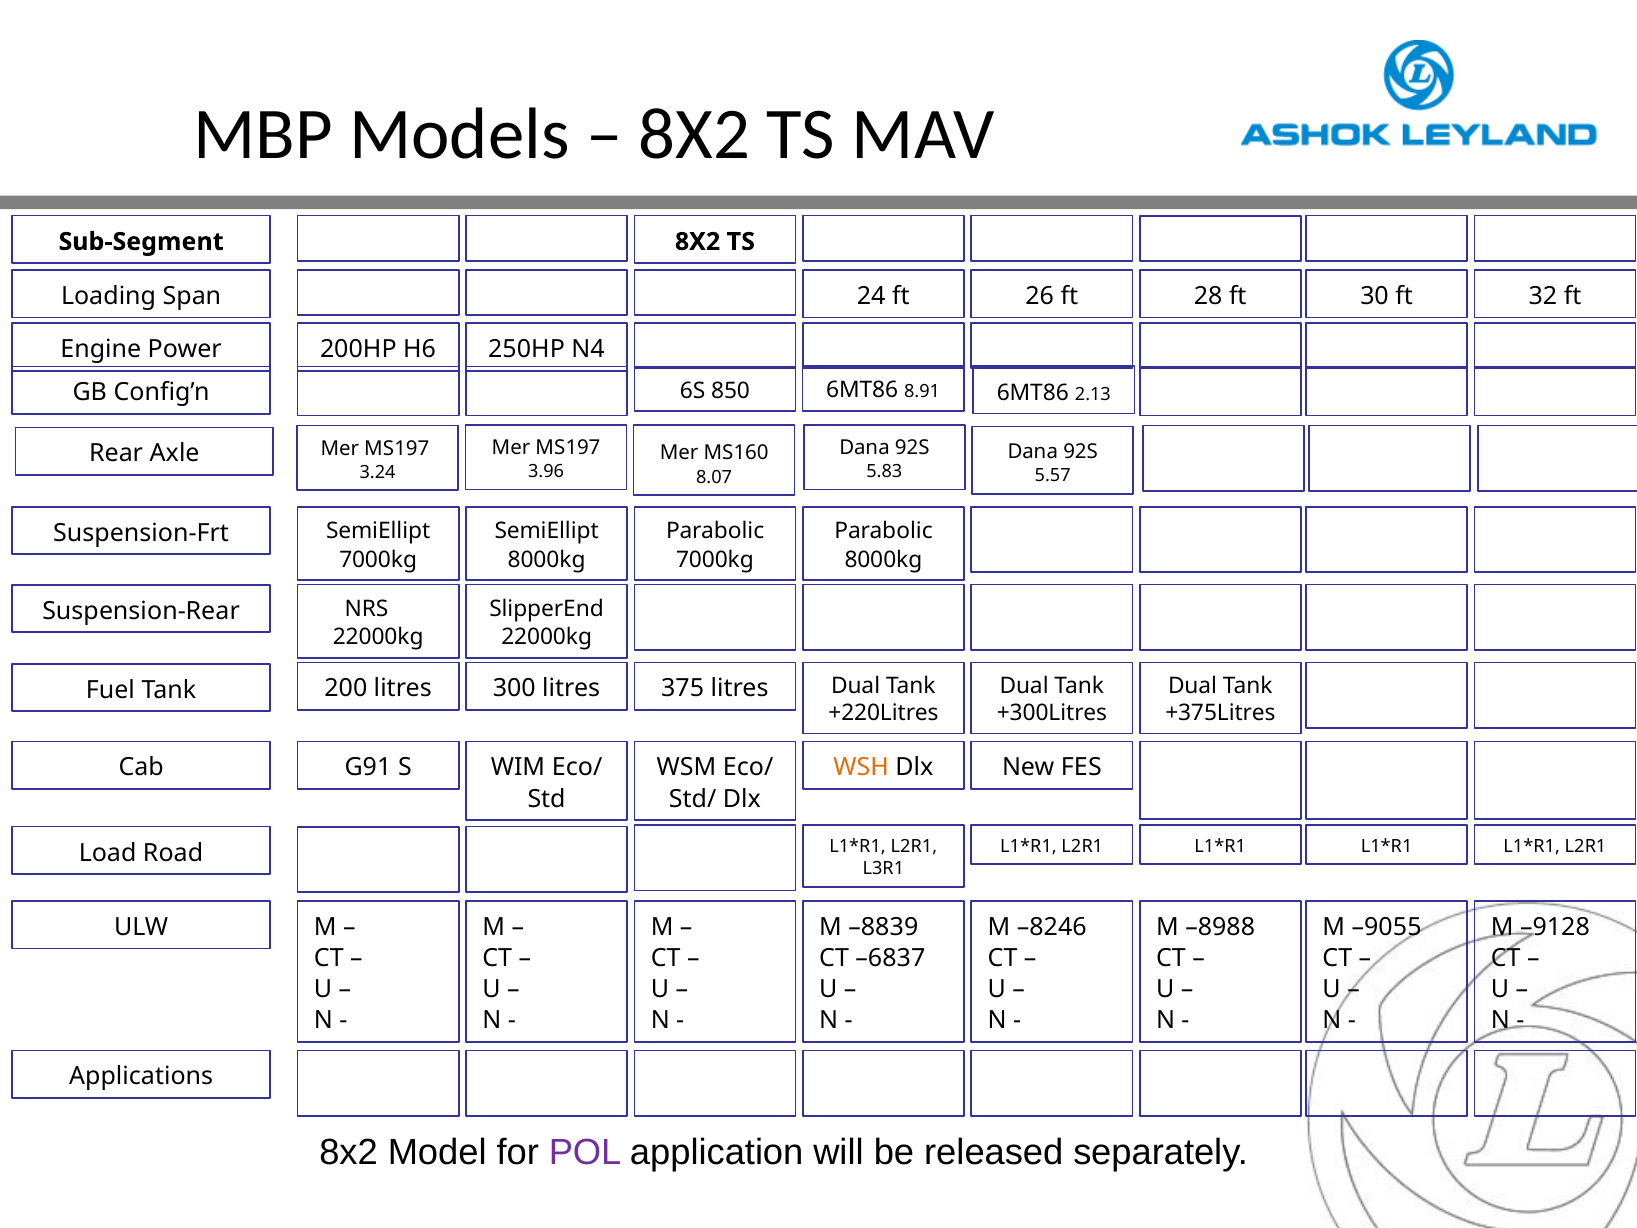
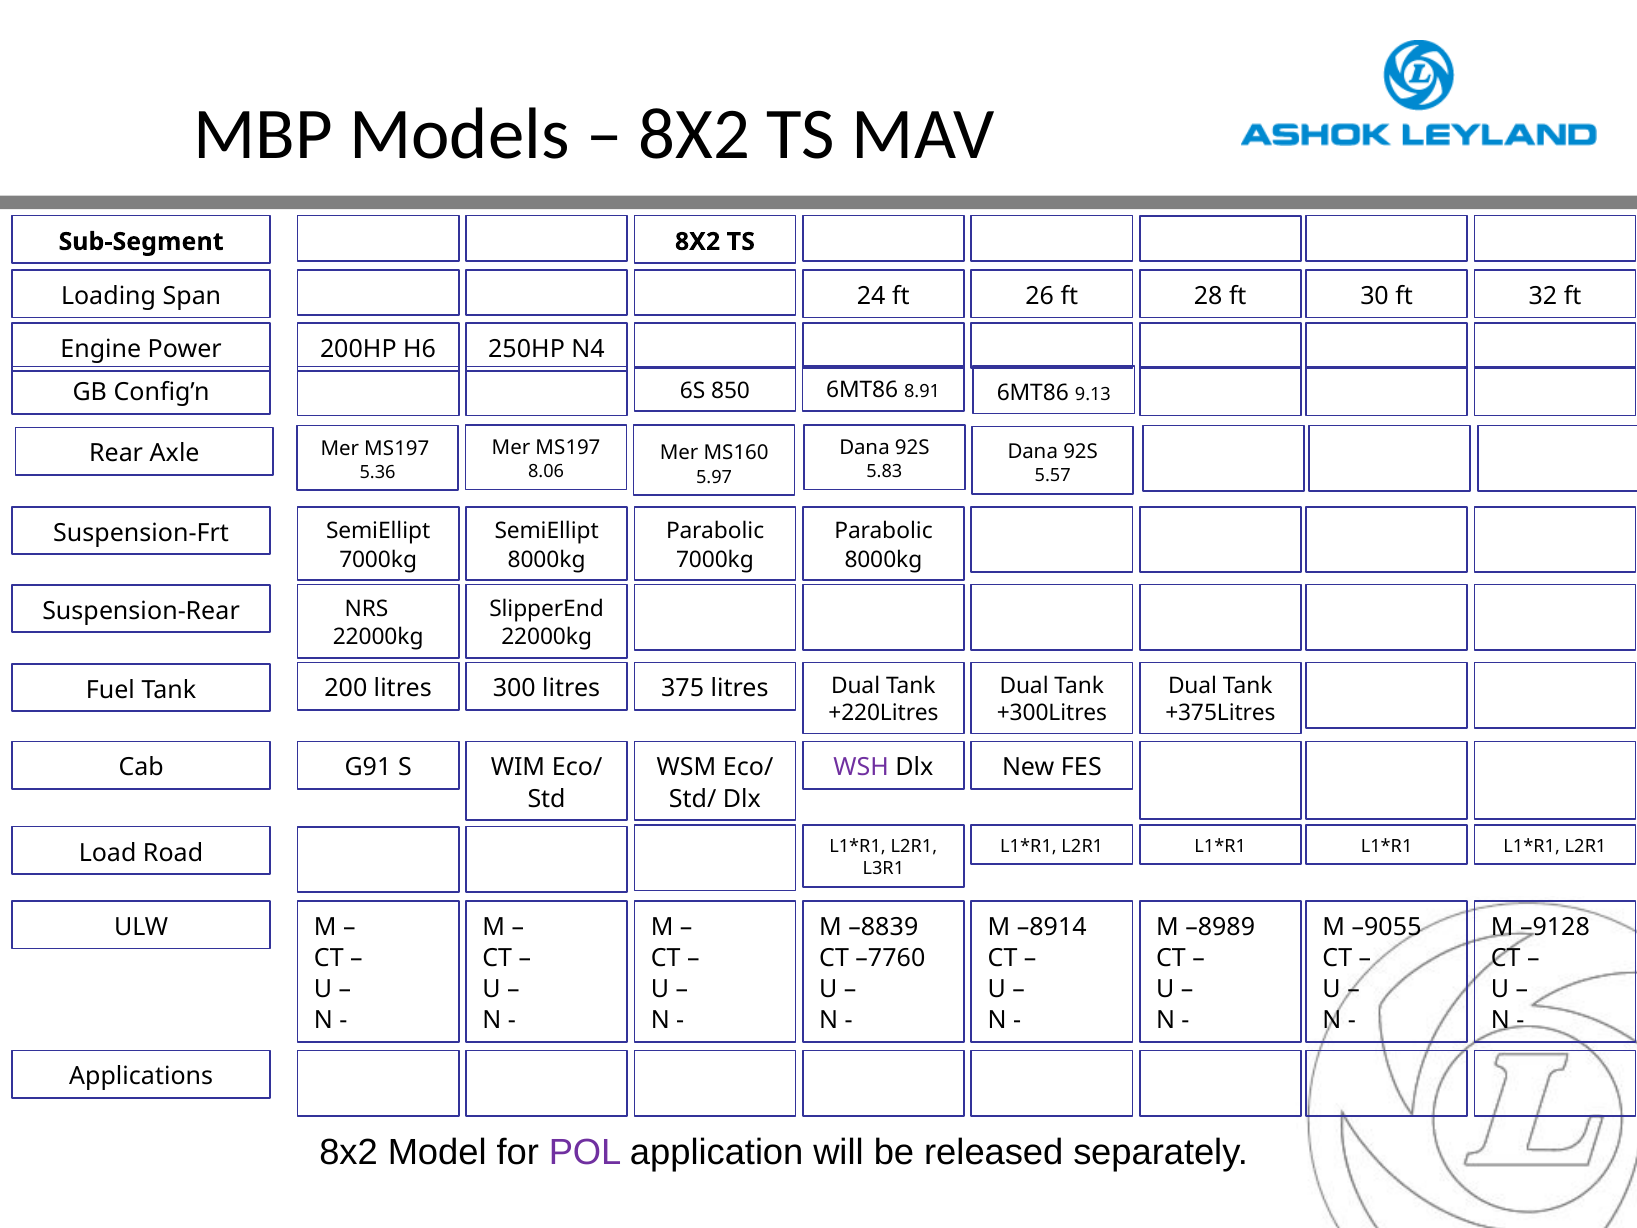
2.13: 2.13 -> 9.13 (1093, 394)
3.96: 3.96 -> 8.06 (546, 472)
3.24: 3.24 -> 5.36 (378, 472)
8.07: 8.07 -> 5.97 (714, 477)
WSH colour: orange -> purple (861, 767)
–8246: –8246 -> –8914 (1052, 927)
–8988: –8988 -> –8989 (1220, 927)
–6837: –6837 -> –7760 (890, 958)
